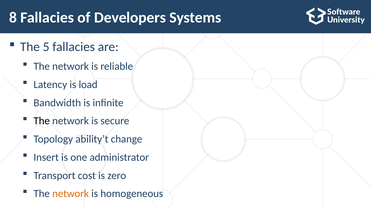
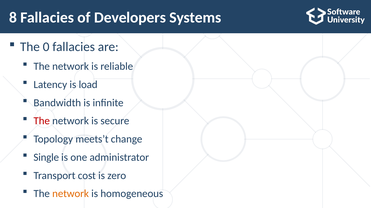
5: 5 -> 0 (46, 47)
The colour: black -> red (42, 121)
ability’t: ability’t -> meets’t (92, 140)
Insert: Insert -> Single (46, 158)
